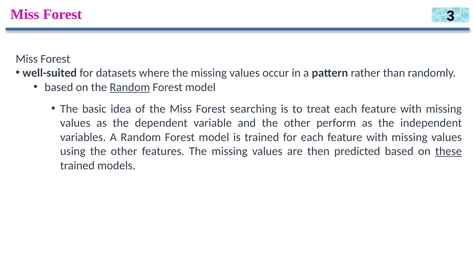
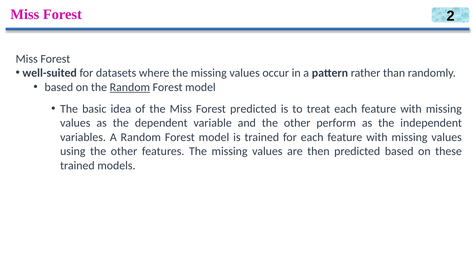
3: 3 -> 2 (451, 16)
Forest searching: searching -> predicted (253, 109)
these underline: present -> none (449, 152)
